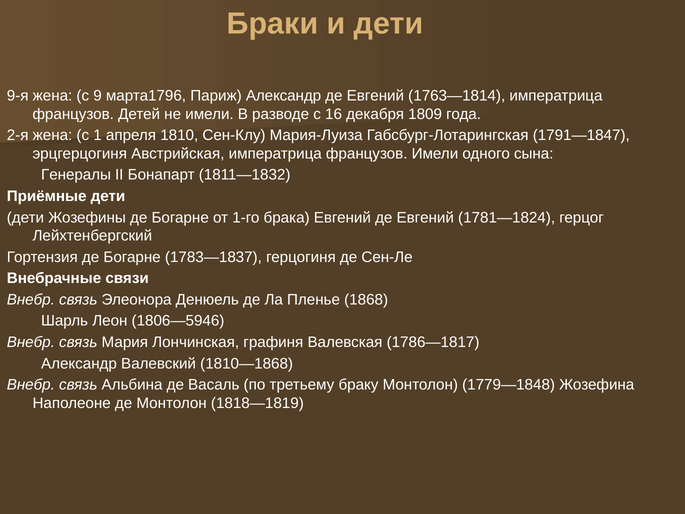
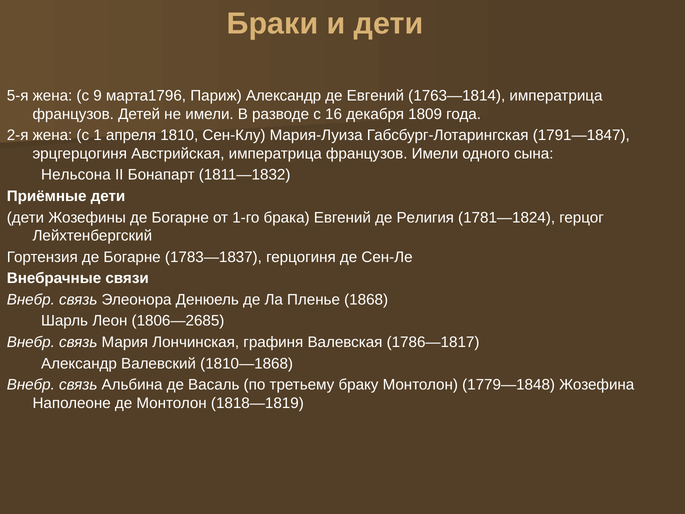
9-я: 9-я -> 5-я (18, 96)
Генералы: Генералы -> Нельсона (76, 175)
Евгений де Евгений: Евгений -> Религия (425, 217)
1806—5946: 1806—5946 -> 1806—2685 (178, 321)
